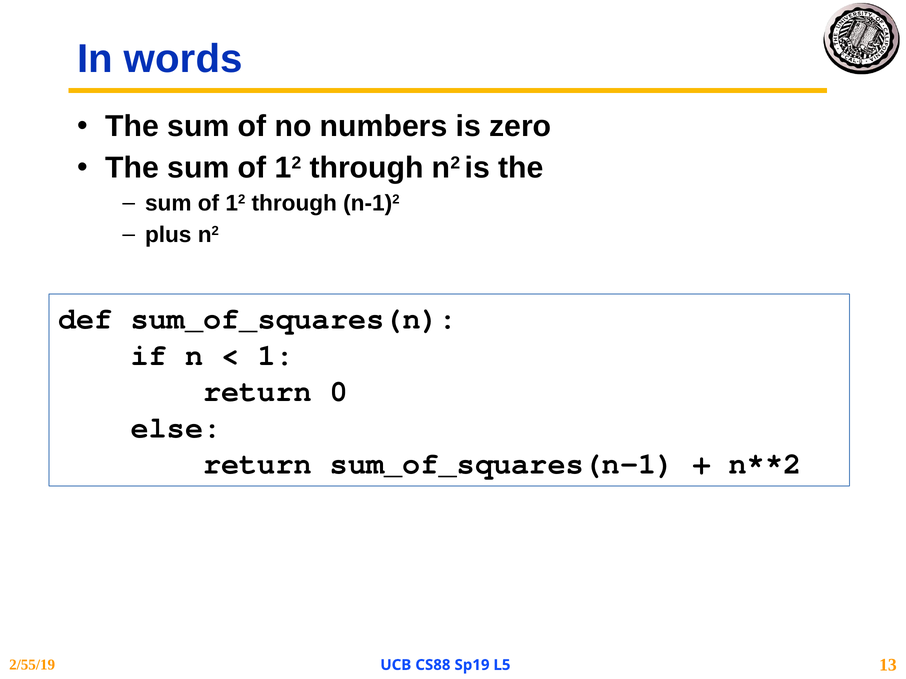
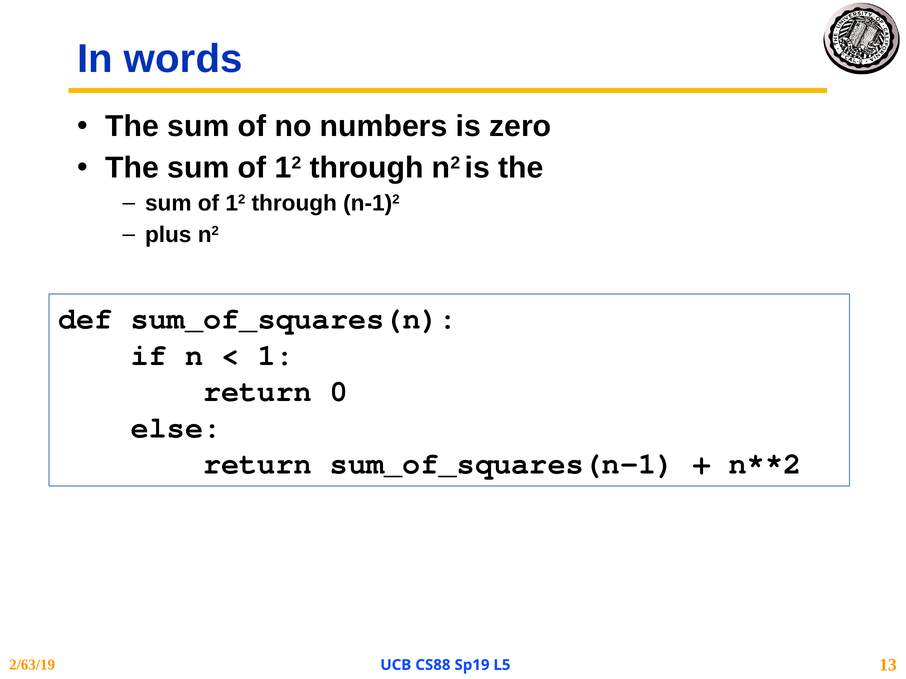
2/55/19: 2/55/19 -> 2/63/19 (32, 665)
